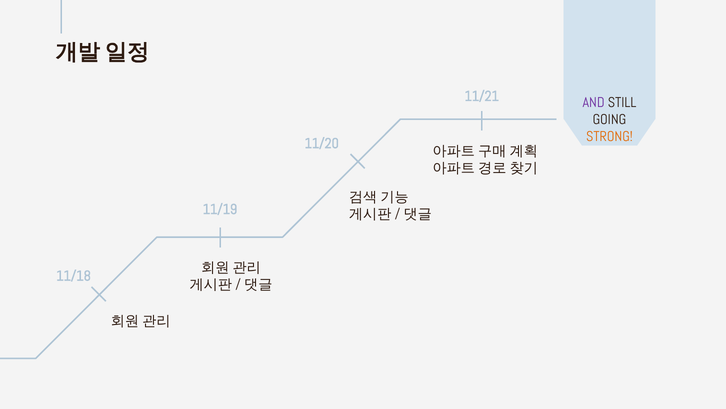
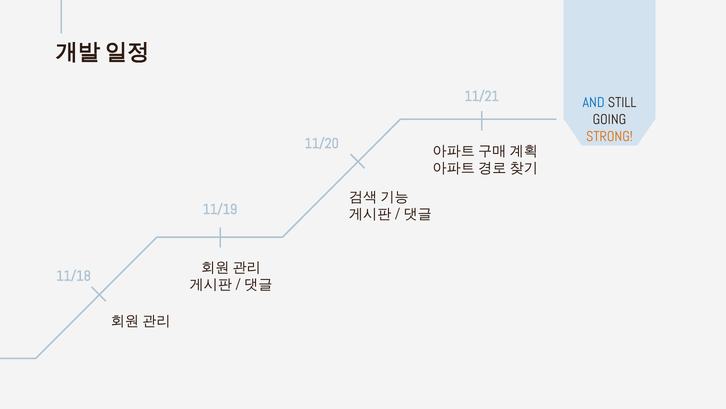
AND colour: purple -> blue (594, 103)
